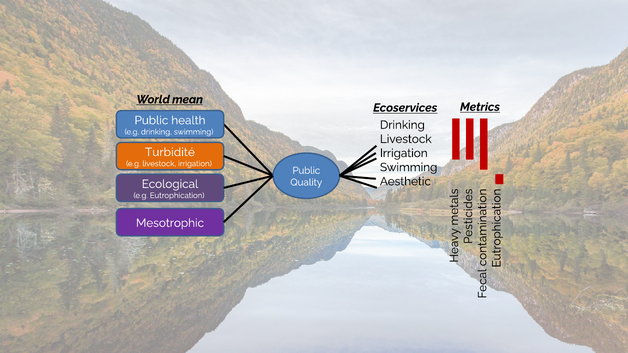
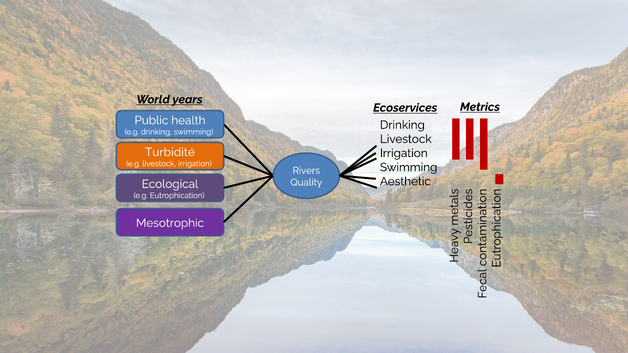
mean: mean -> years (187, 100)
Public: Public -> Rivers (306, 171)
